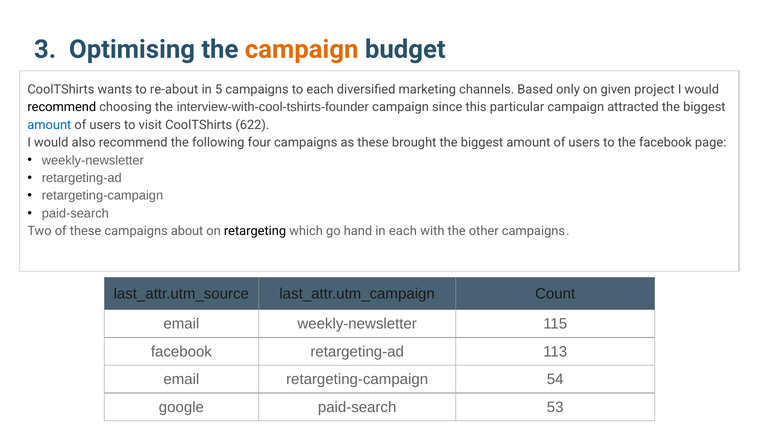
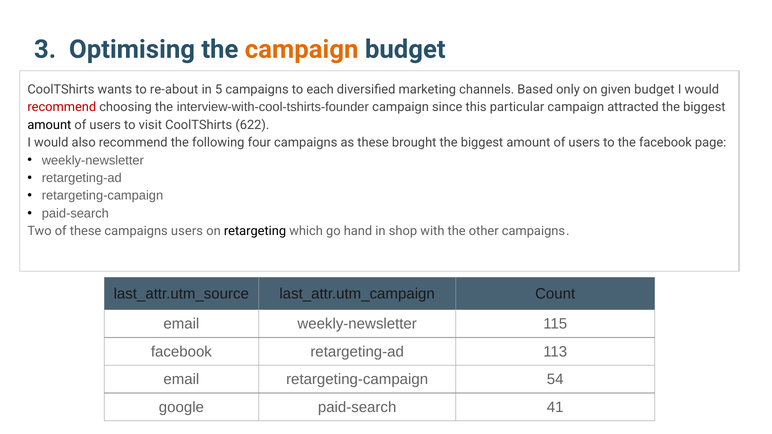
given project: project -> budget (654, 89)
recommend colour: black -> red (62, 107)
amount colour: blue -> black (49, 125)
campaigns about: about -> users (187, 231)
in each: each -> shop (403, 231)
53: 53 -> 41 (555, 407)
